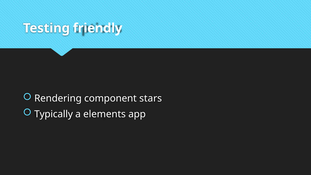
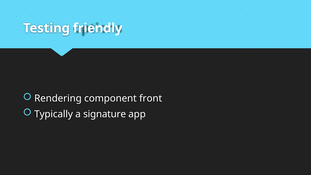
stars: stars -> front (151, 98)
elements: elements -> signature (105, 114)
